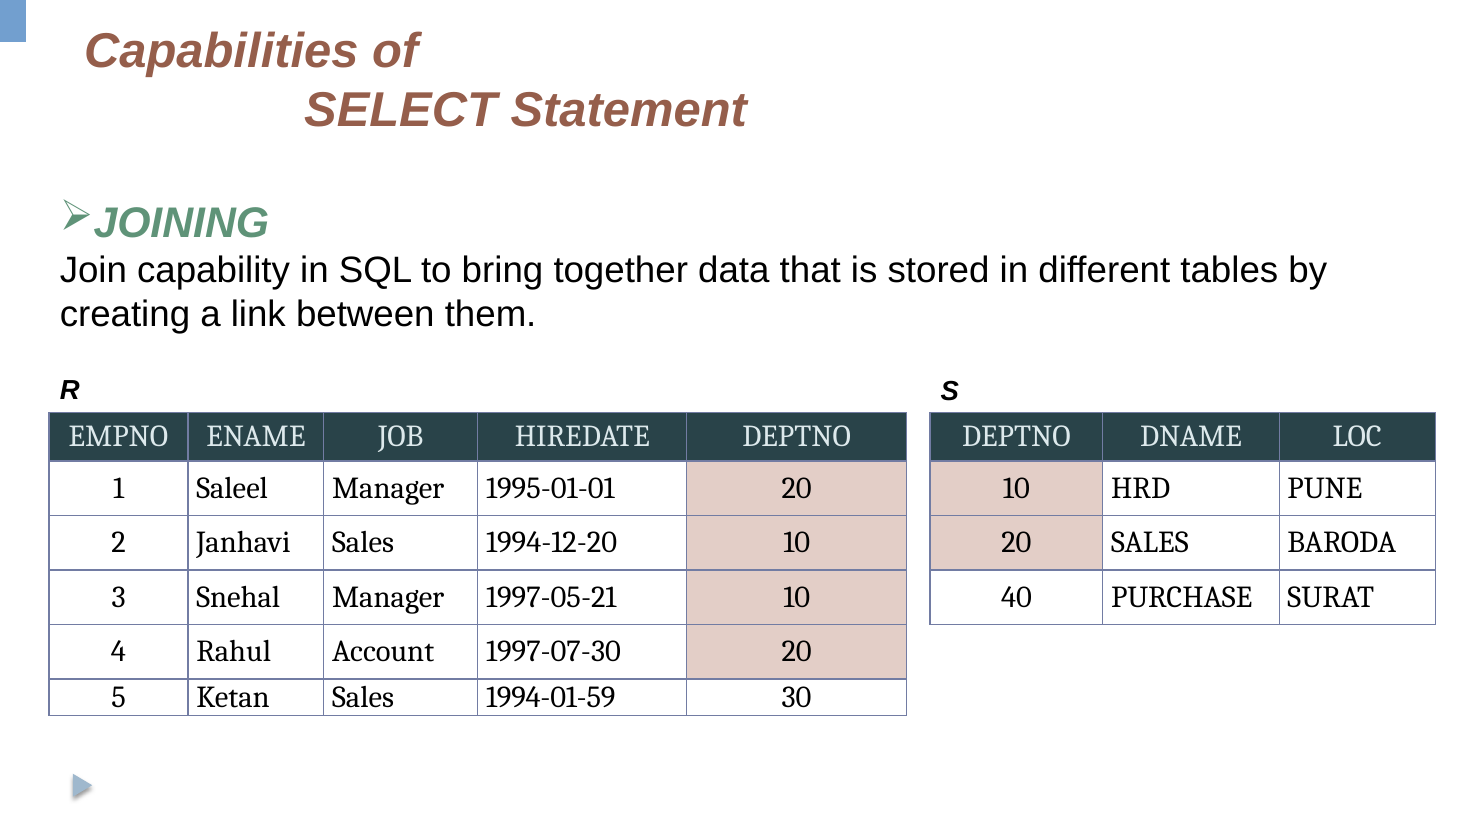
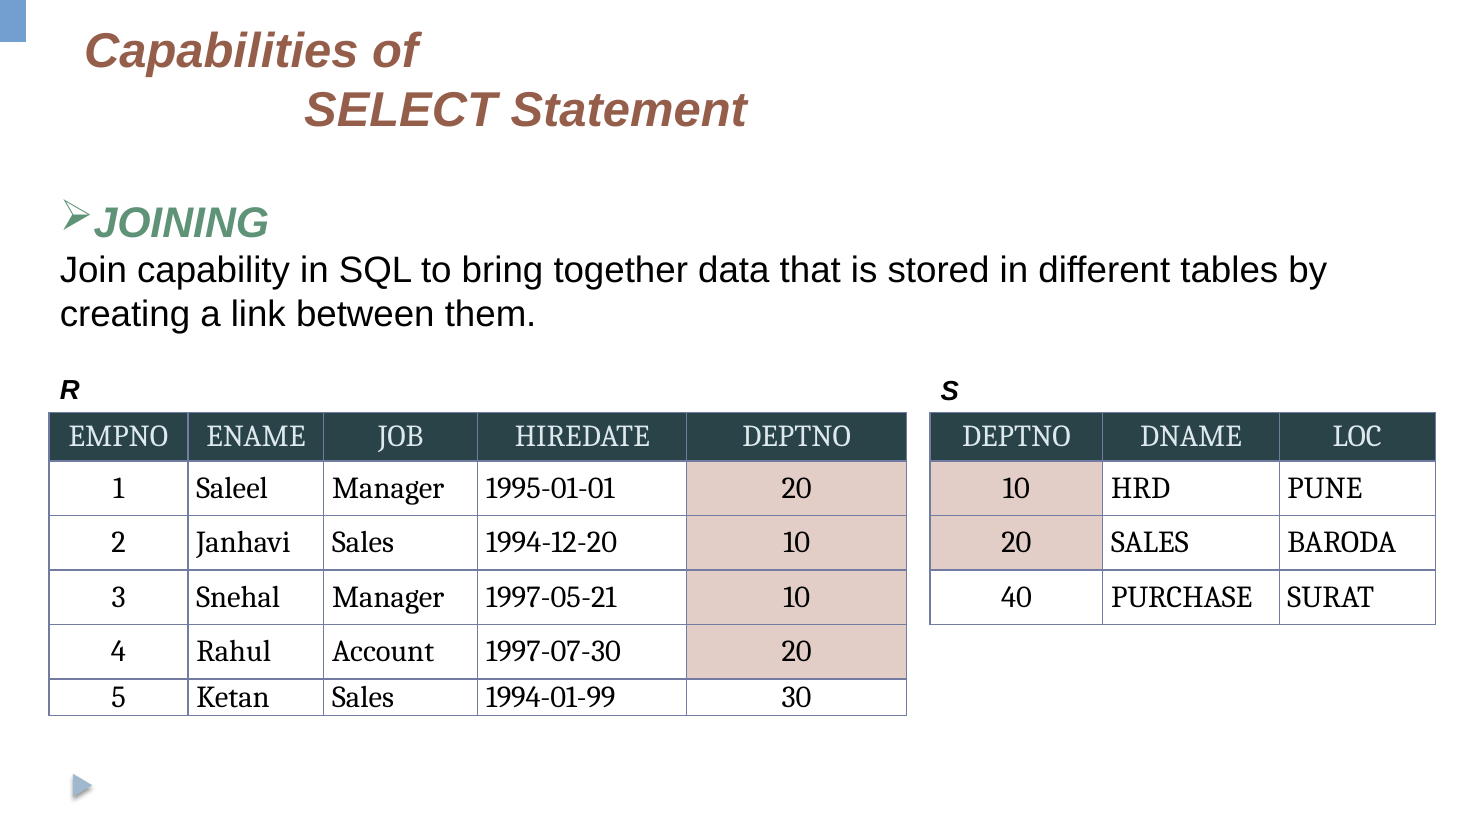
1994-01-59: 1994-01-59 -> 1994-01-99 (551, 697)
